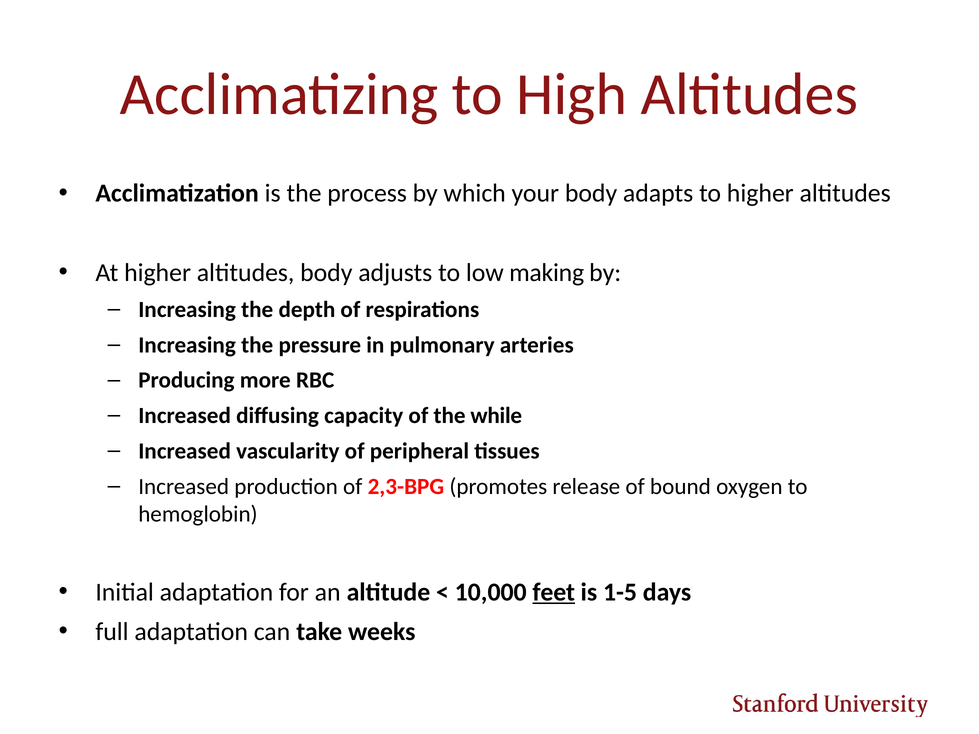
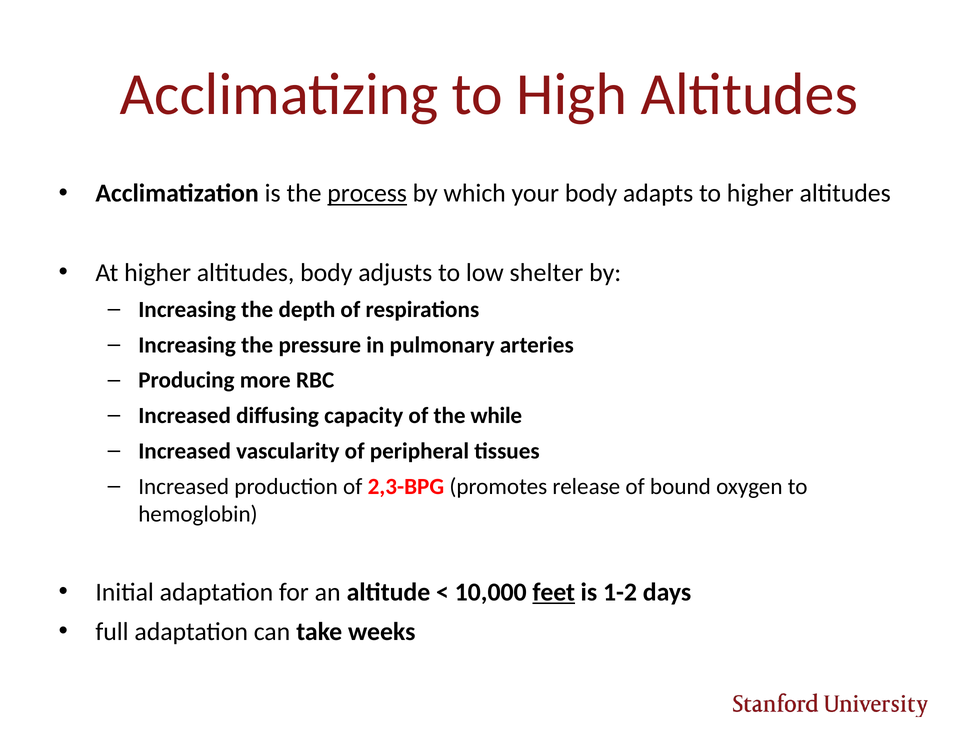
process underline: none -> present (367, 194)
making: making -> shelter (546, 273)
1-5: 1-5 -> 1-2 (620, 592)
